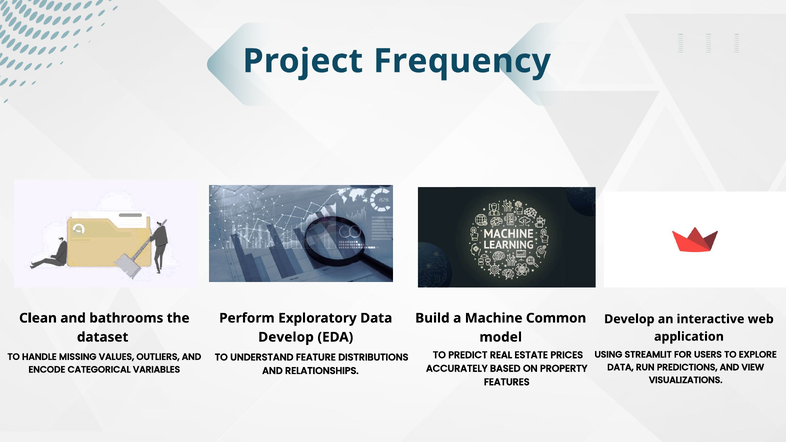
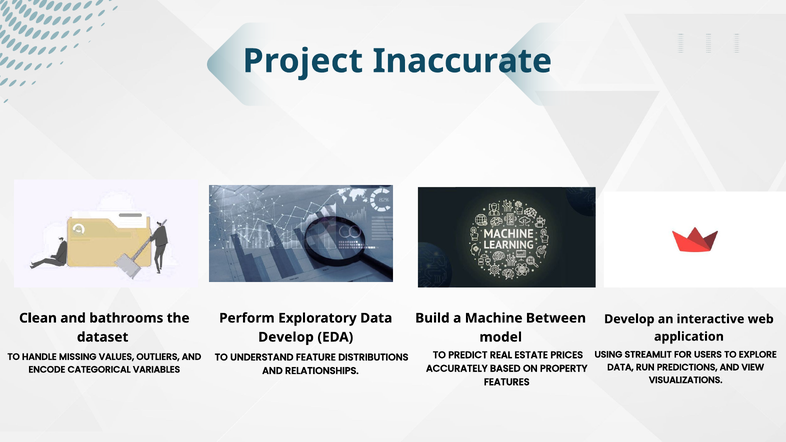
Frequency: Frequency -> Inaccurate (462, 61)
Common: Common -> Between (556, 318)
